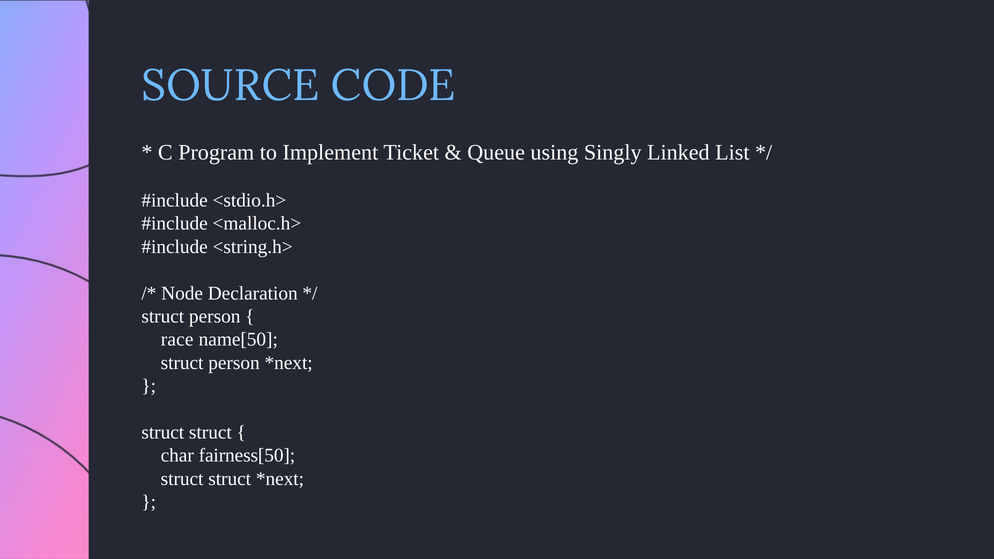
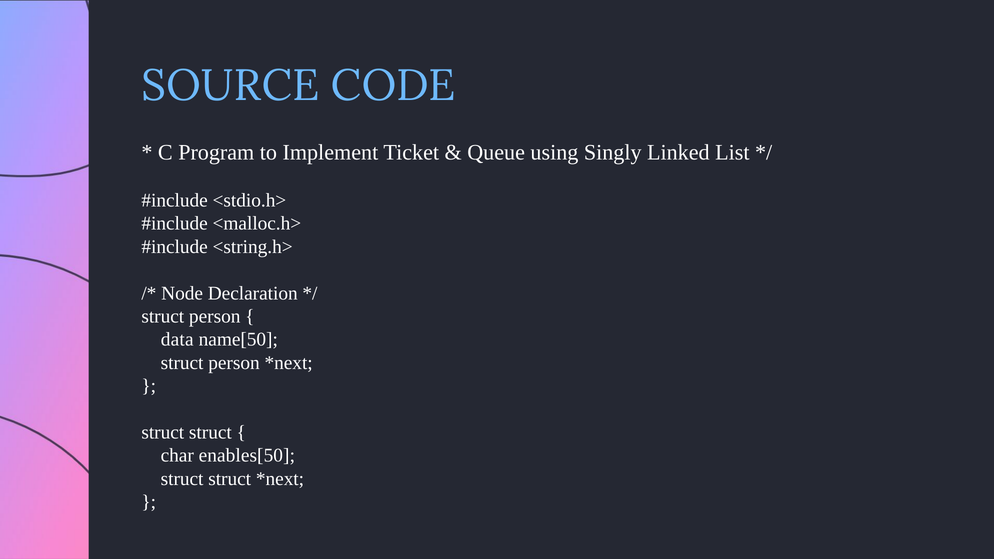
race: race -> data (177, 340)
fairness[50: fairness[50 -> enables[50 (247, 456)
